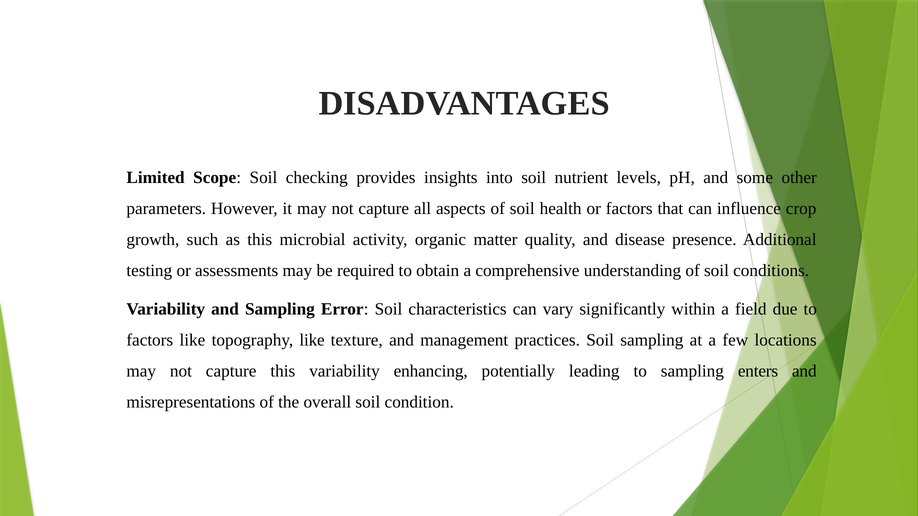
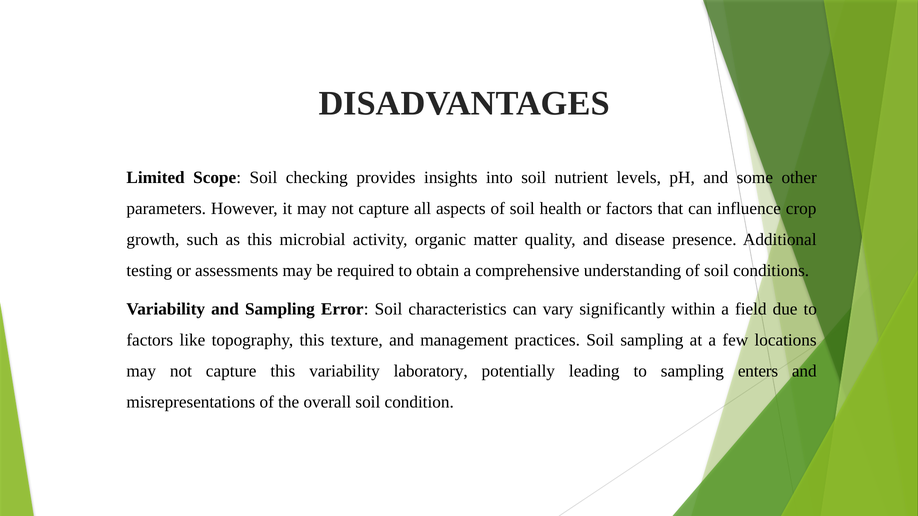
topography like: like -> this (312, 340)
enhancing: enhancing -> laboratory (431, 371)
